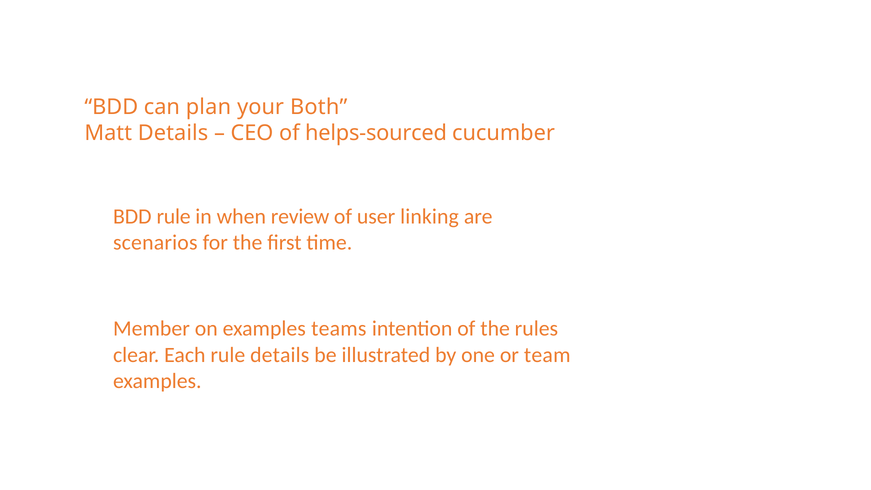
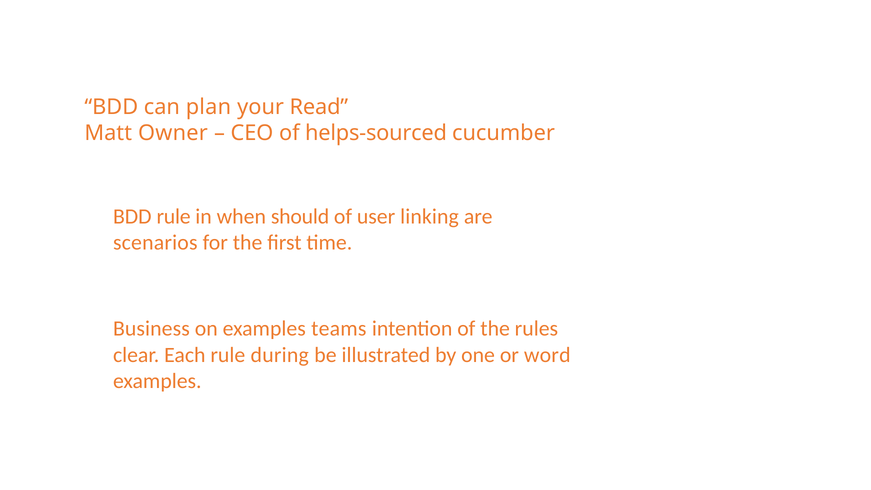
Both: Both -> Read (319, 107)
Matt Details: Details -> Owner (173, 133)
review: review -> should (300, 217)
Member: Member -> Business (151, 329)
rule details: details -> during (280, 355)
team: team -> word (547, 355)
